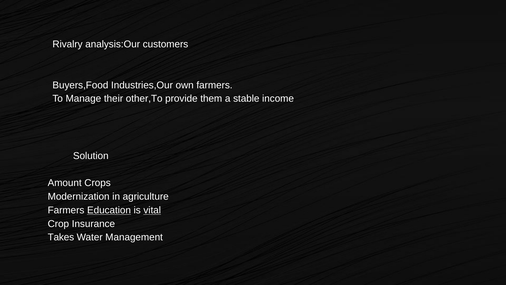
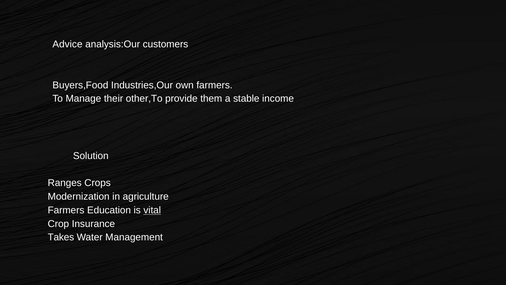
Rivalry: Rivalry -> Advice (67, 44)
Amount: Amount -> Ranges (65, 183)
Education underline: present -> none (109, 210)
